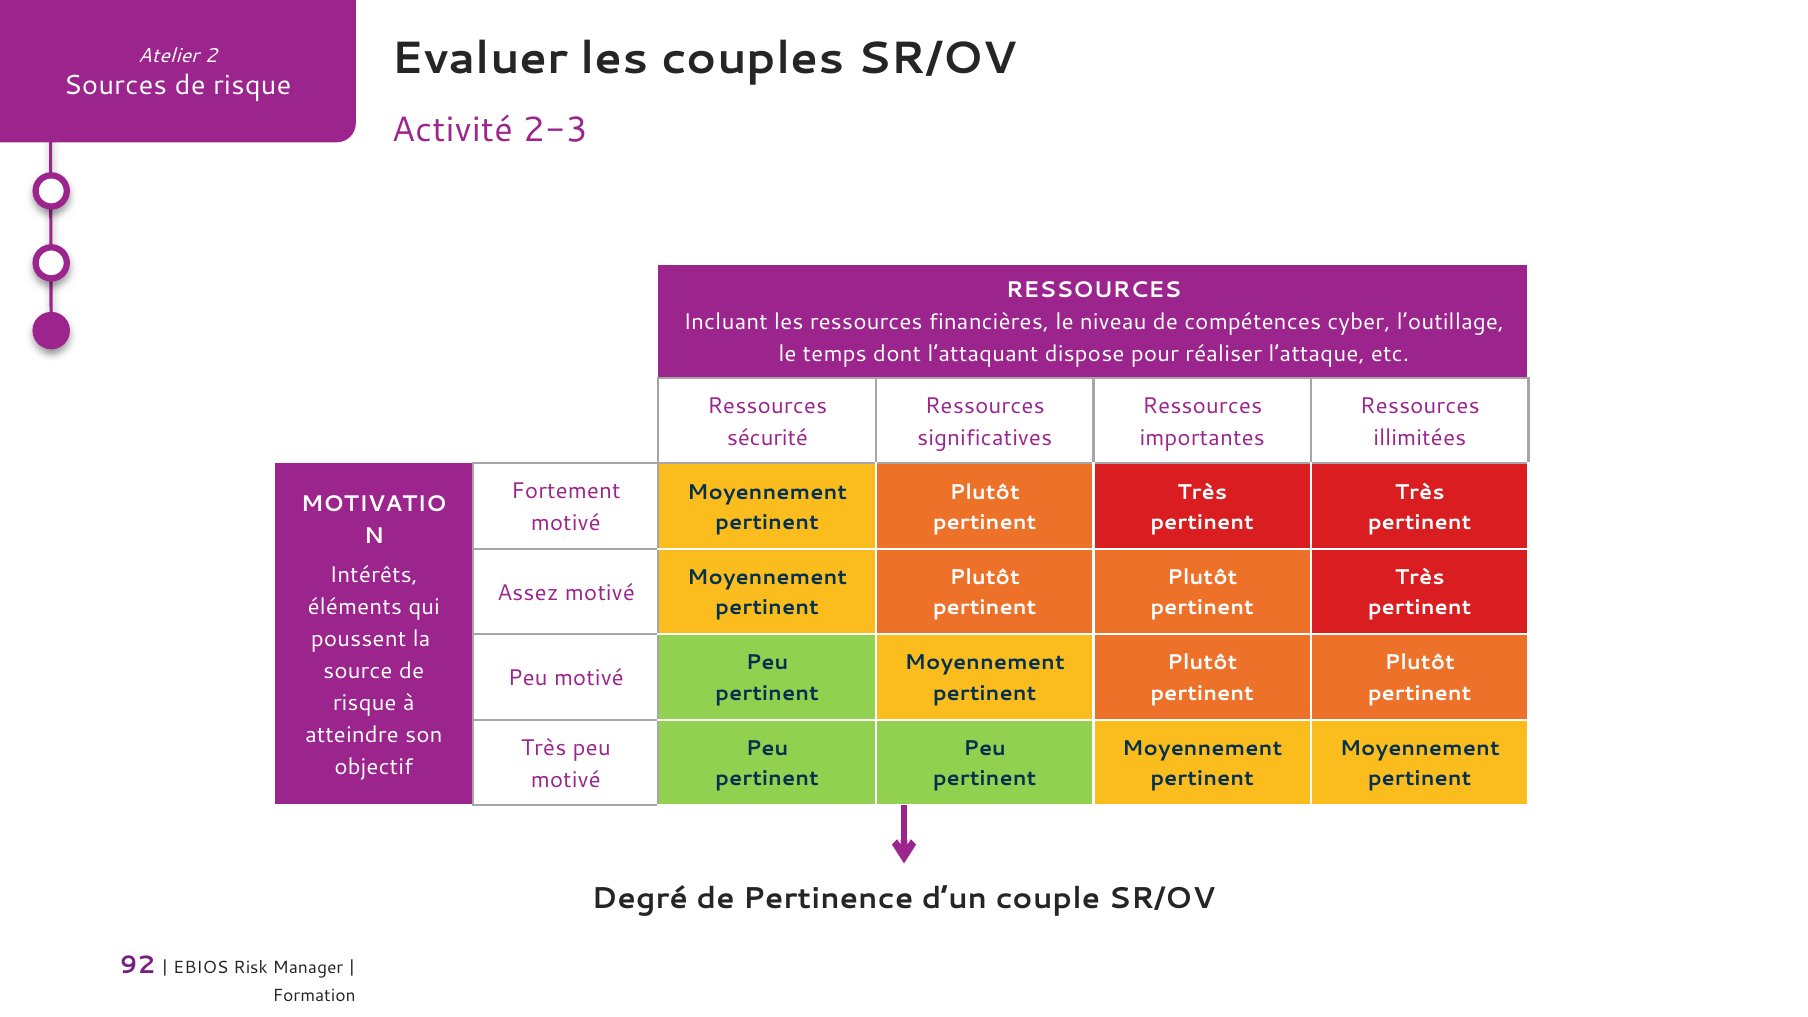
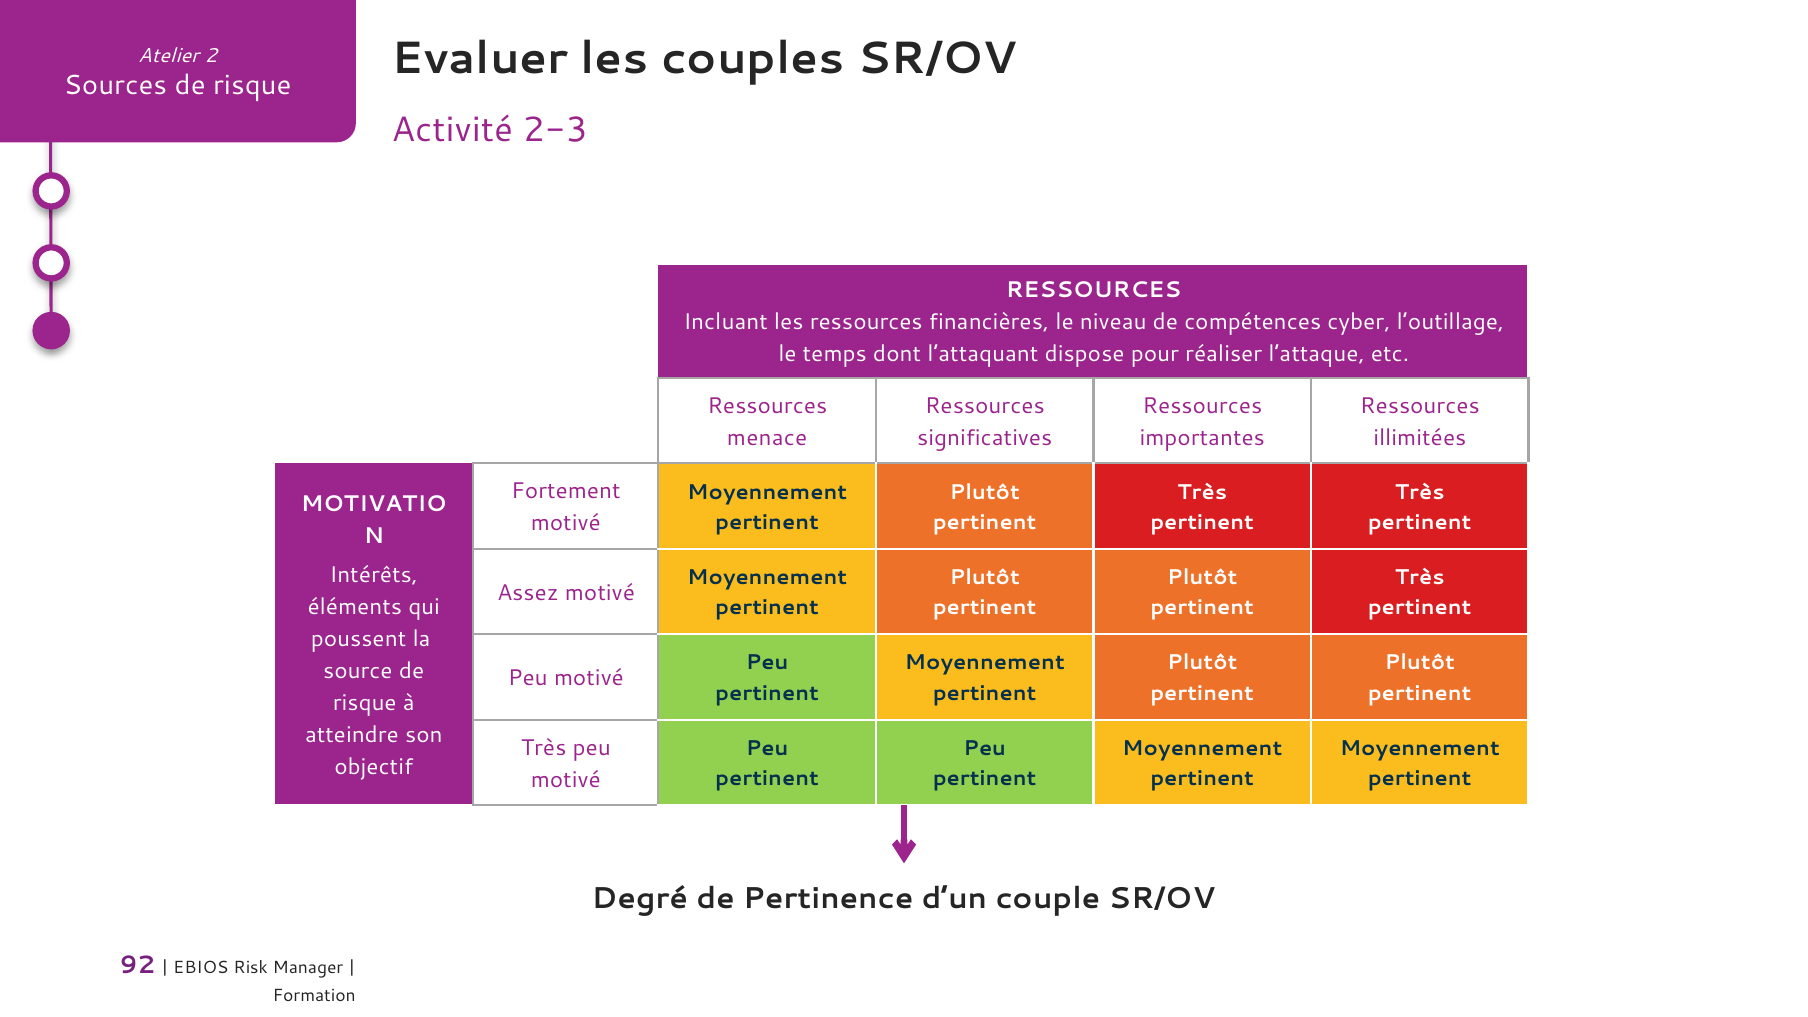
sécurité: sécurité -> menace (767, 438)
